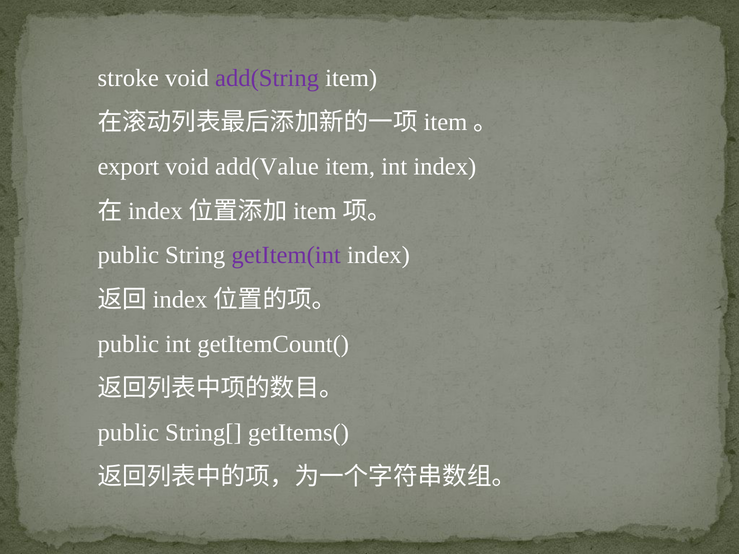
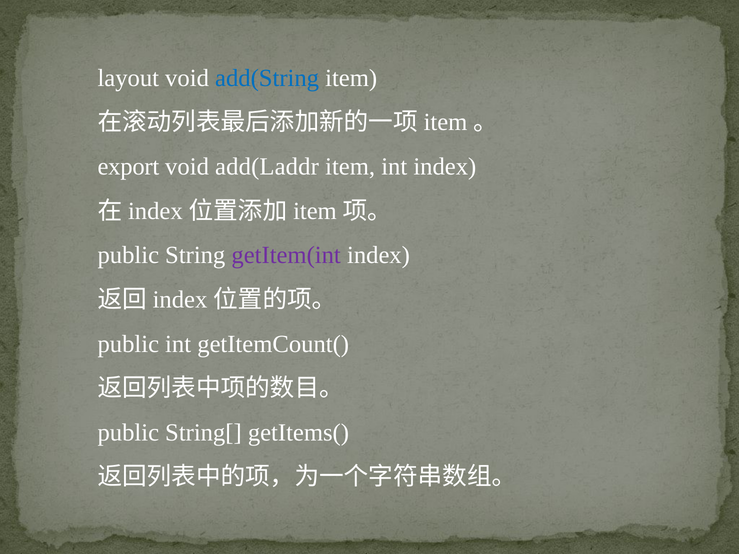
stroke: stroke -> layout (128, 78)
add(String colour: purple -> blue (267, 78)
add(Value: add(Value -> add(Laddr (267, 167)
